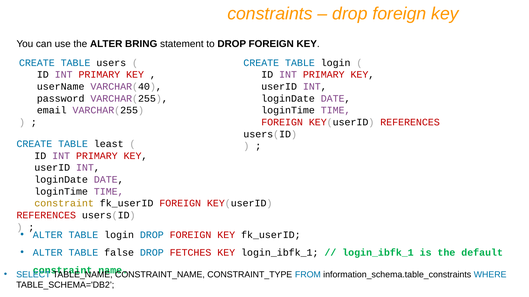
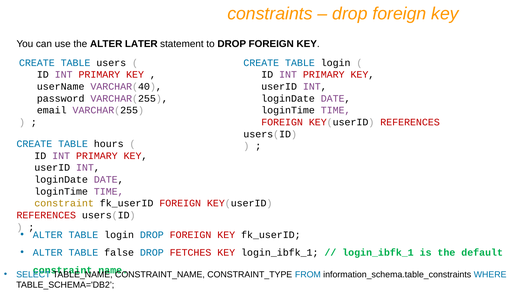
BRING: BRING -> LATER (141, 44)
least: least -> hours (109, 144)
